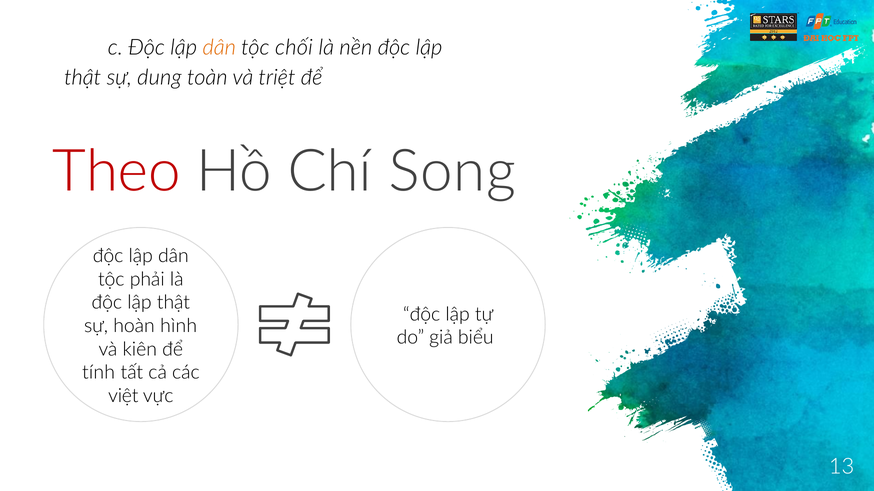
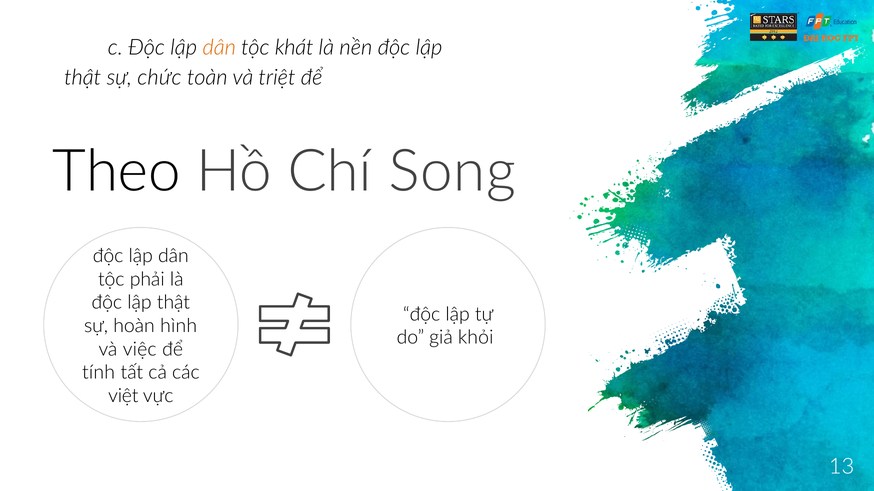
chối: chối -> khát (294, 47)
dung: dung -> chức (159, 78)
Theo colour: red -> black (117, 172)
biểu: biểu -> khỏi (476, 338)
kiên: kiên -> việc (140, 350)
